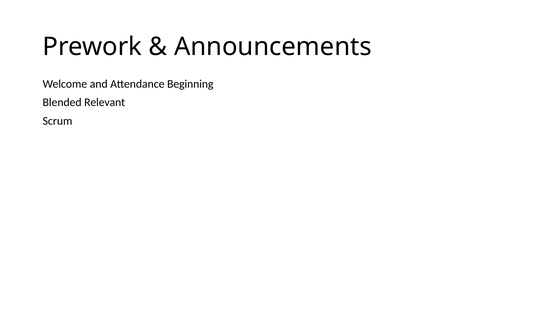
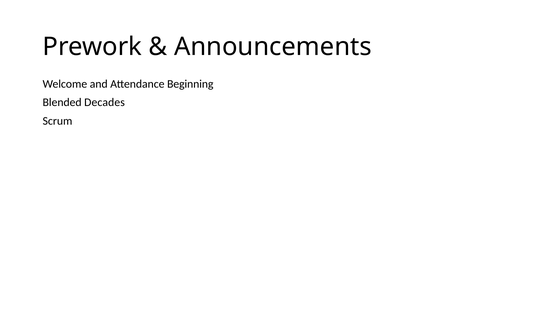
Relevant: Relevant -> Decades (105, 103)
